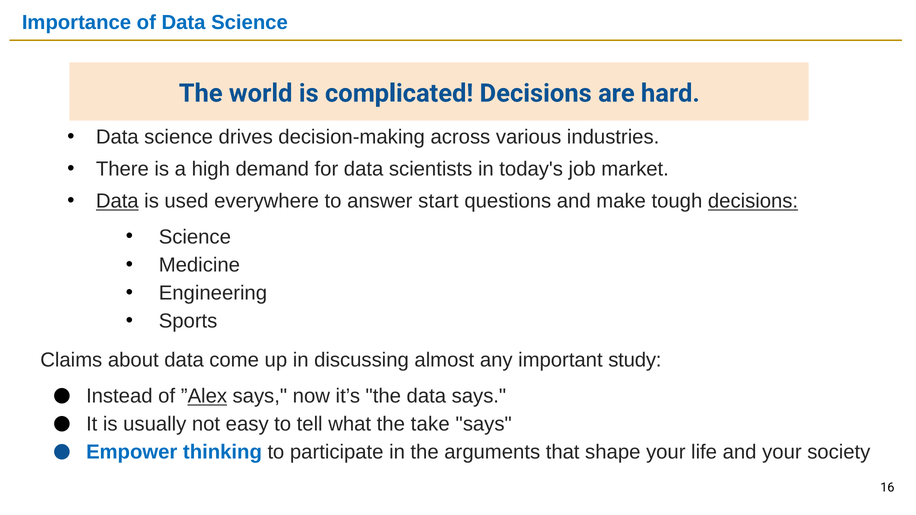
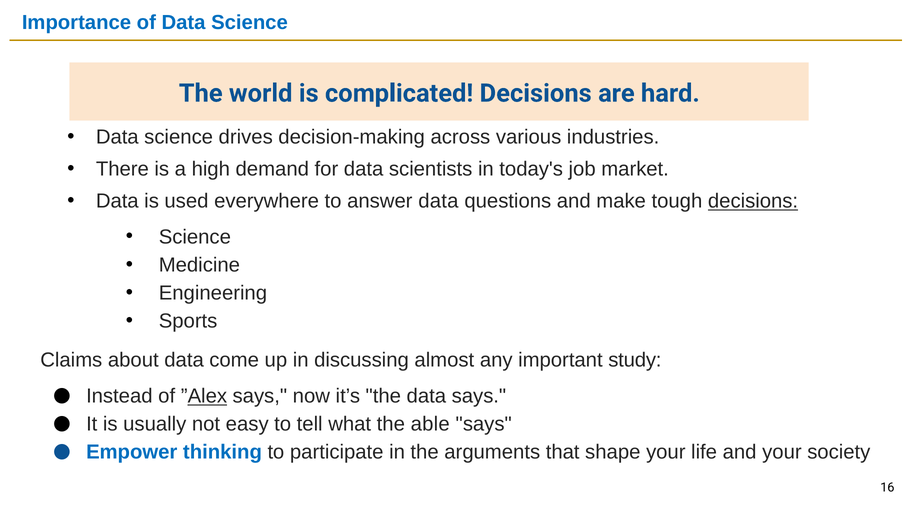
Data underline: present -> none (117, 201)
answer start: start -> data (438, 201)
take: take -> able (430, 424)
